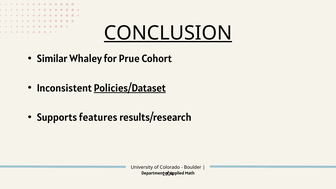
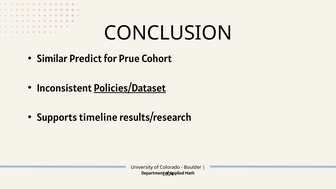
CONCLUSION underline: present -> none (168, 33)
Whaley: Whaley -> Predict (86, 59)
features: features -> timeline (98, 117)
